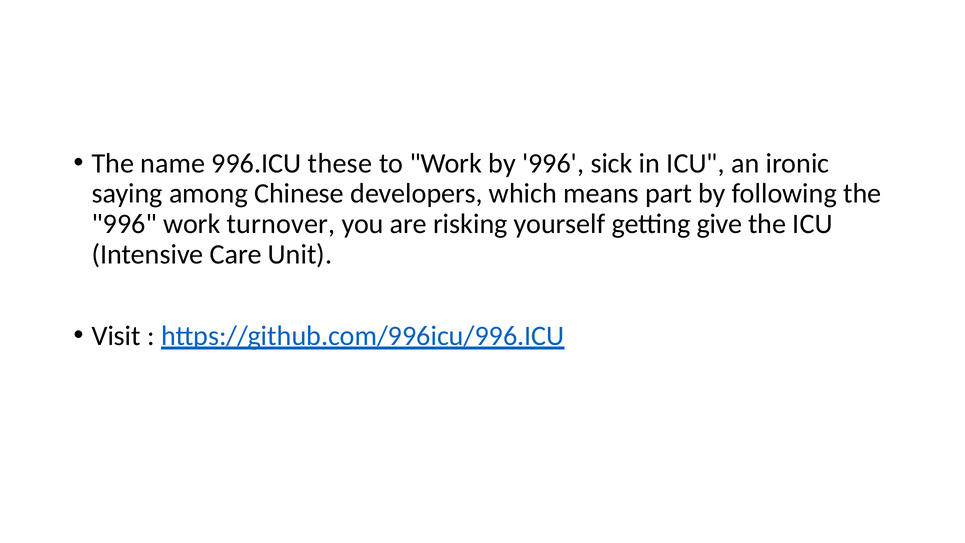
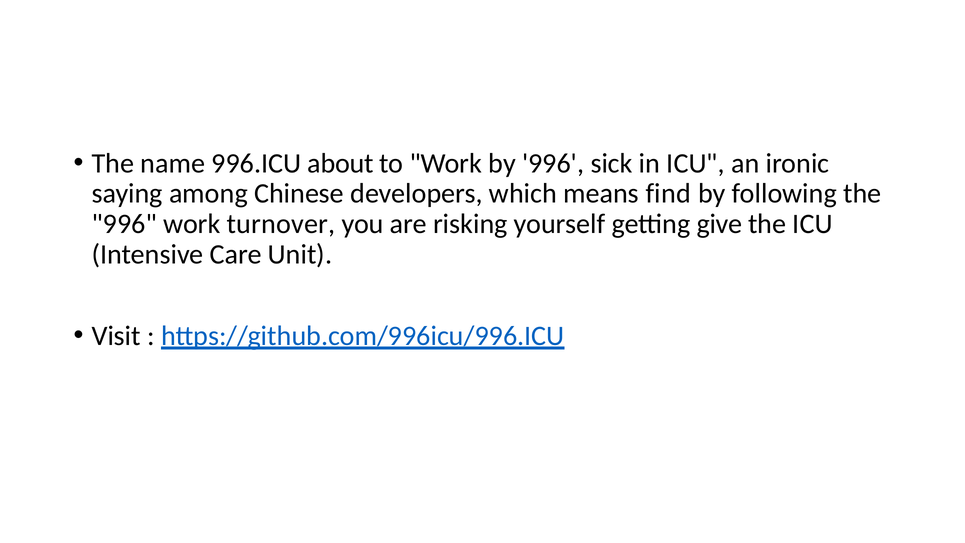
these: these -> about (340, 163)
part: part -> find (668, 194)
